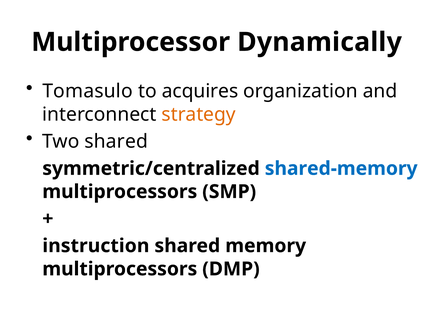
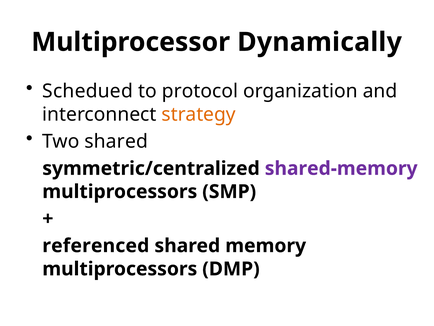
Tomasulo: Tomasulo -> Schedued (88, 91)
acquires: acquires -> protocol (200, 91)
shared-memory colour: blue -> purple (341, 168)
instruction: instruction -> referenced (96, 245)
